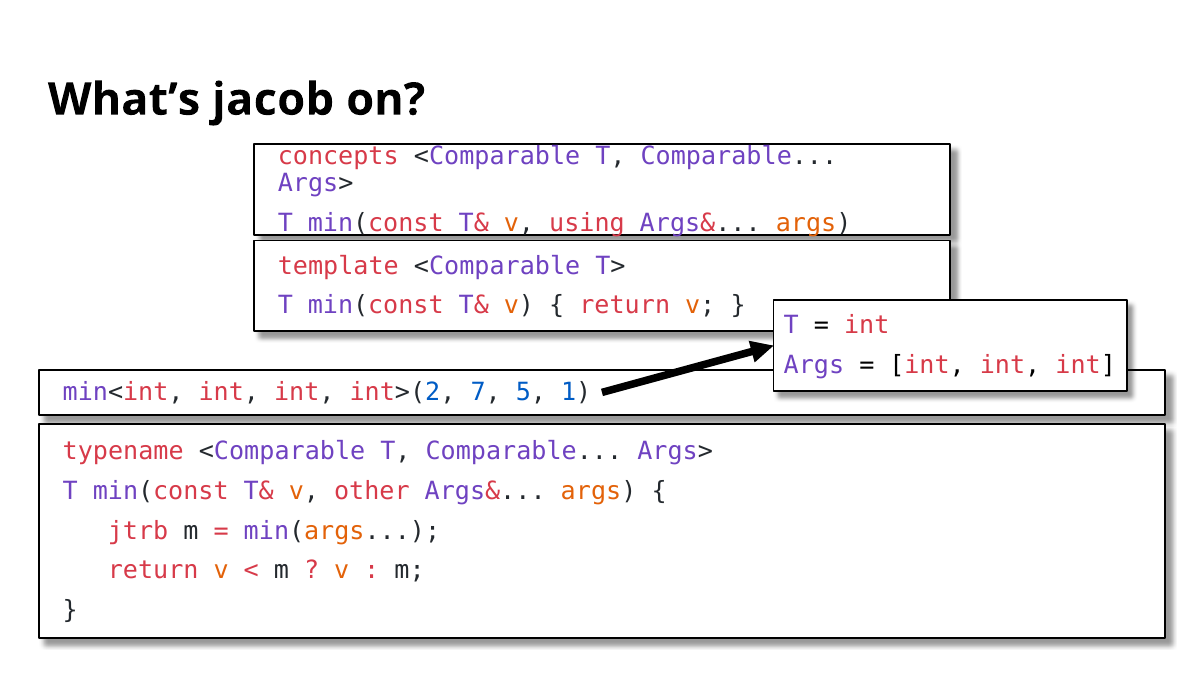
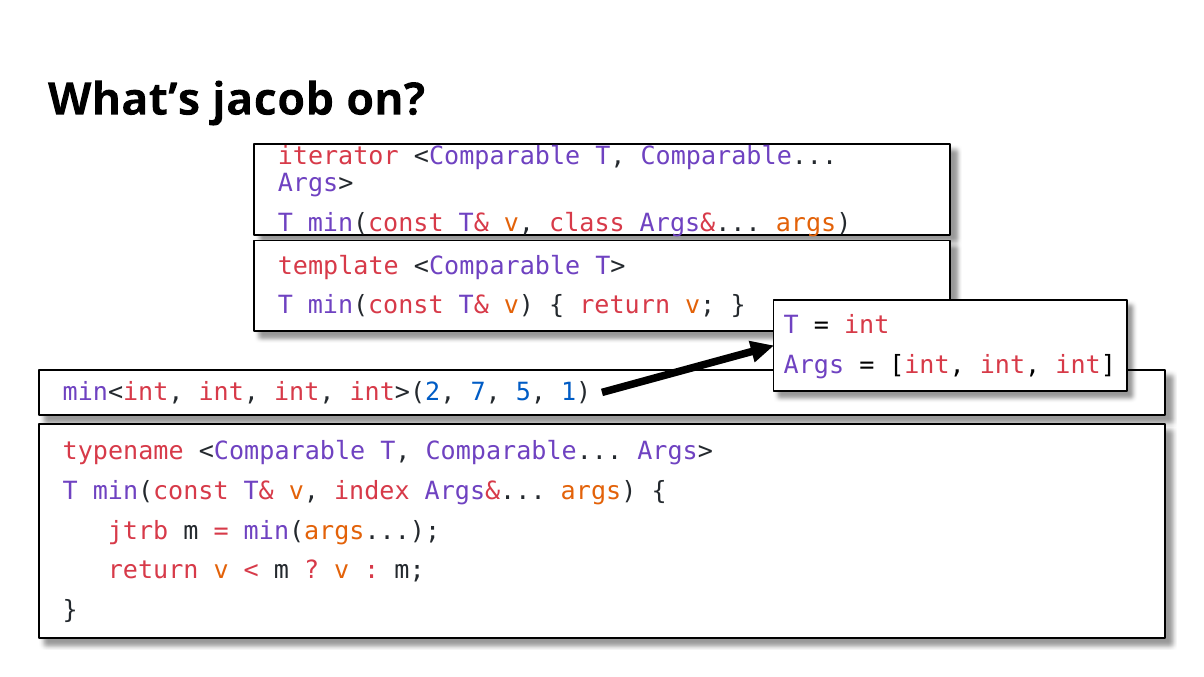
concepts: concepts -> iterator (338, 156)
using: using -> class (587, 223)
other: other -> index (372, 491)
